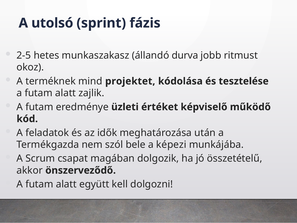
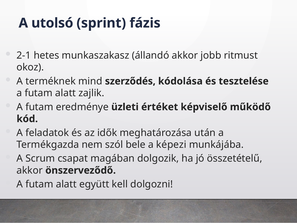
2-5: 2-5 -> 2-1 (24, 55)
állandó durva: durva -> akkor (185, 55)
projektet: projektet -> szerződés (130, 81)
